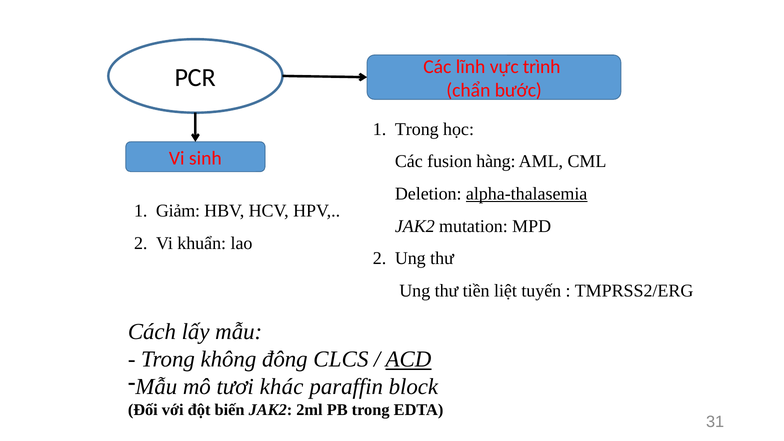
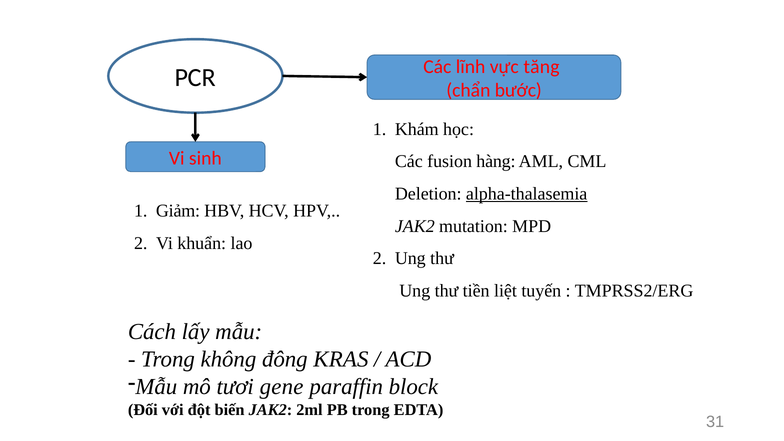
trình: trình -> tăng (541, 67)
Trong: Trong -> Khám (417, 129)
CLCS: CLCS -> KRAS (341, 359)
ACD underline: present -> none (408, 359)
khác: khác -> gene (282, 387)
